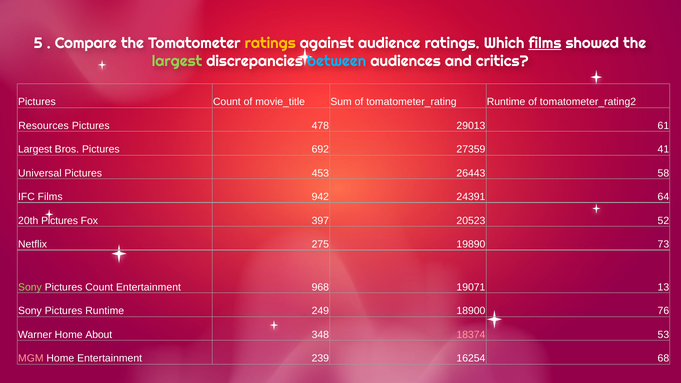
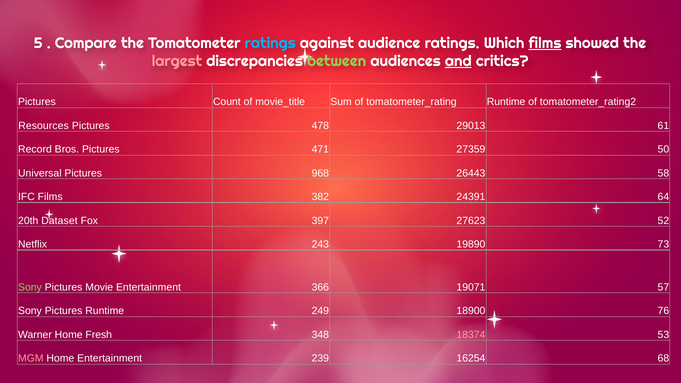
ratings colour: yellow -> light blue (270, 43)
largest colour: light green -> pink (177, 61)
between colour: light blue -> light green (337, 61)
and underline: none -> present (458, 61)
Largest: Largest -> Record (35, 150)
692: 692 -> 471 (320, 150)
41: 41 -> 50 (663, 150)
453: 453 -> 968 (320, 173)
942: 942 -> 382 (320, 197)
20th Pictures: Pictures -> Dataset (59, 221)
20523: 20523 -> 27623 (471, 221)
275: 275 -> 243 (320, 244)
Count: Count -> Movie (99, 287)
968: 968 -> 366 (320, 287)
13: 13 -> 57 (663, 287)
About: About -> Fresh (99, 335)
